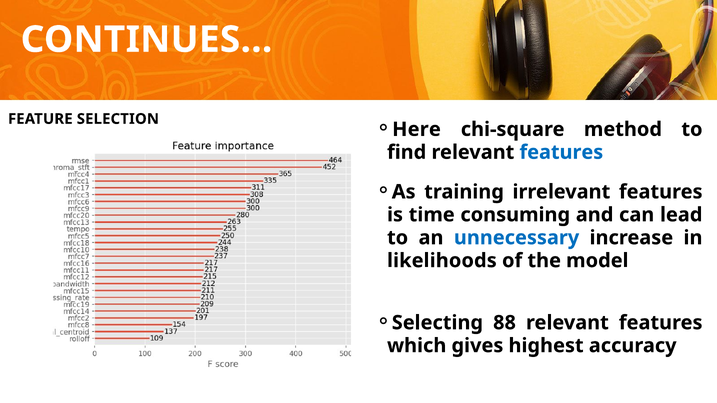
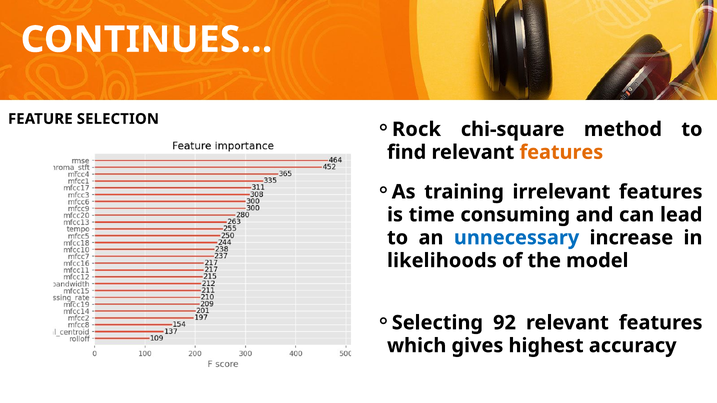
Here: Here -> Rock (416, 129)
features colour: blue -> orange (561, 152)
88: 88 -> 92 (504, 323)
